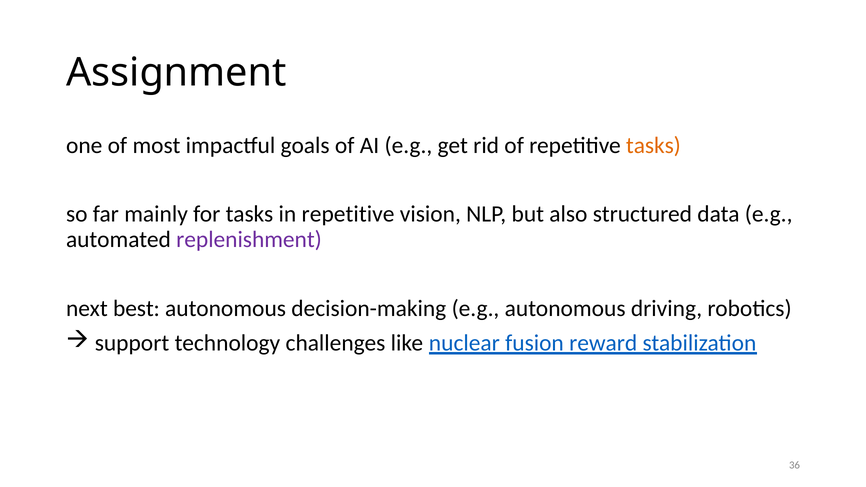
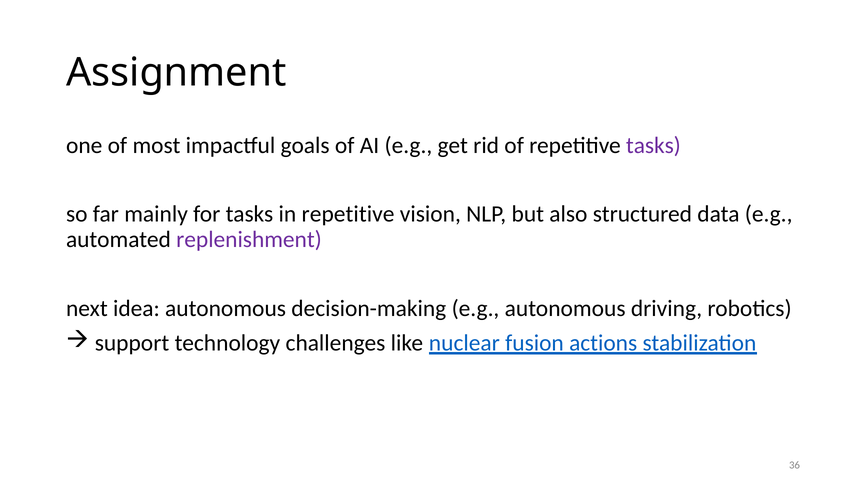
tasks colour: orange -> purple (653, 145)
best: best -> idea (136, 308)
reward: reward -> actions (603, 343)
